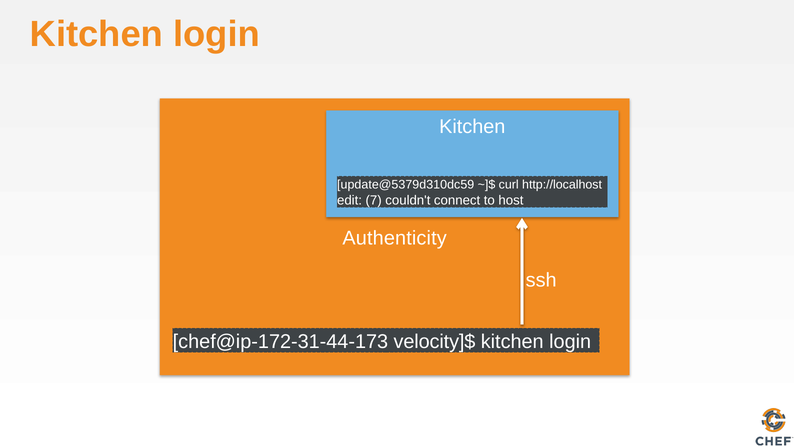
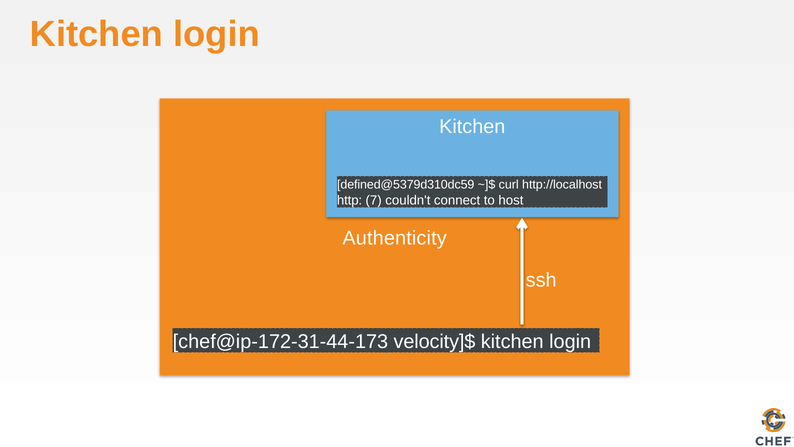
update@5379d310dc59: update@5379d310dc59 -> defined@5379d310dc59 (406, 185)
edit: edit -> http (350, 200)
